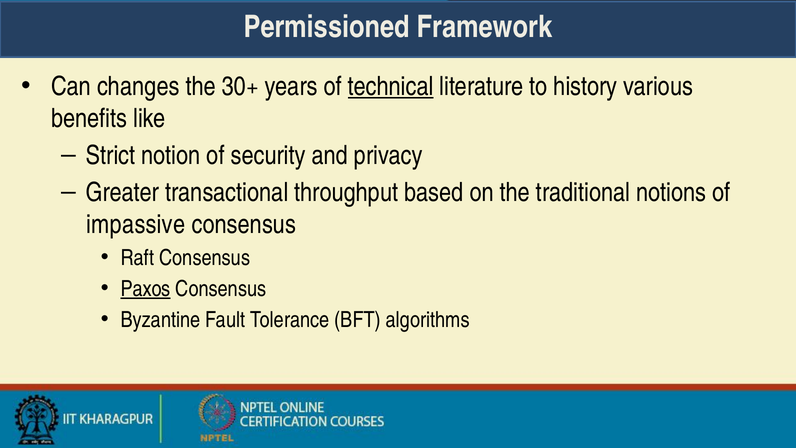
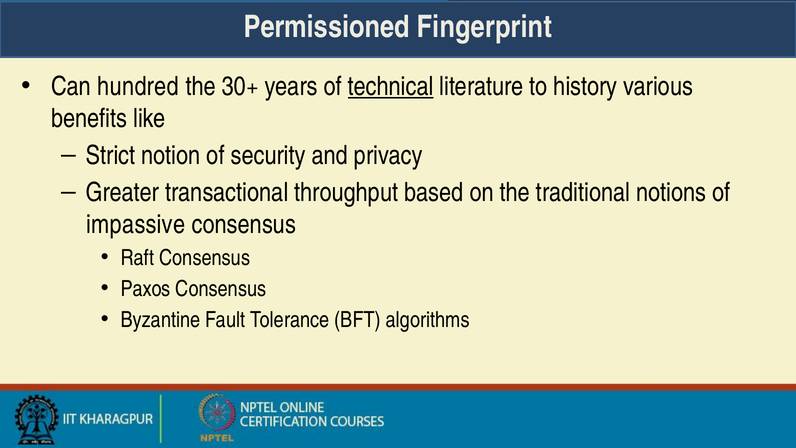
Framework: Framework -> Fingerprint (484, 27)
changes: changes -> hundred (138, 86)
Paxos underline: present -> none (146, 289)
